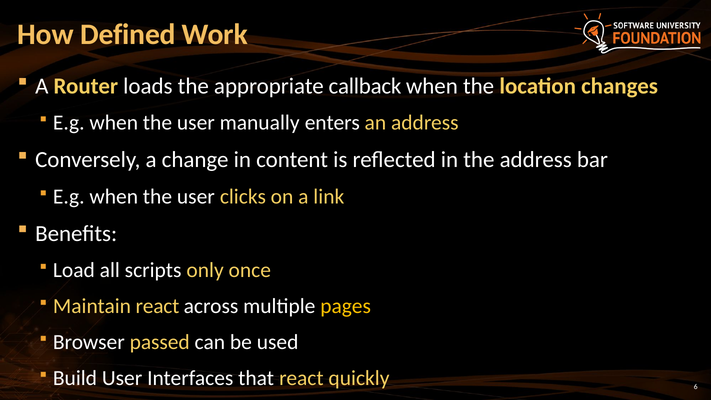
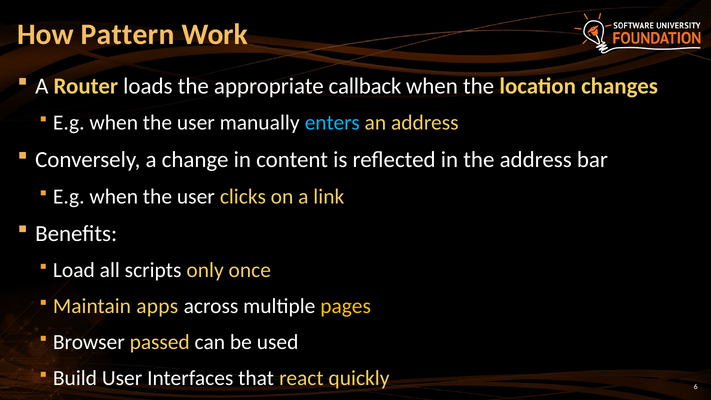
Defined: Defined -> Pattern (128, 35)
enters colour: white -> light blue (332, 123)
Maintain react: react -> apps (157, 306)
